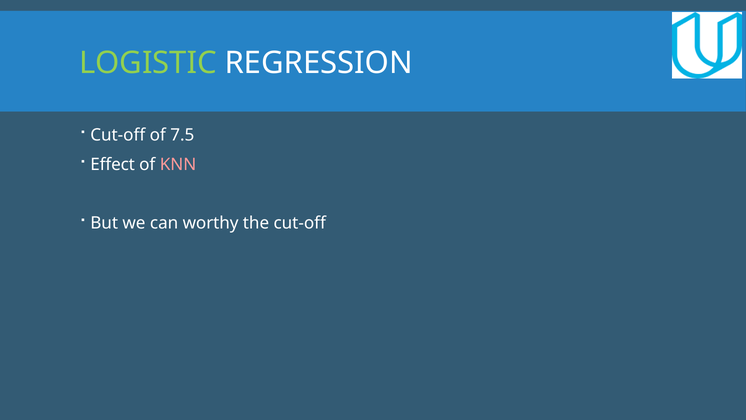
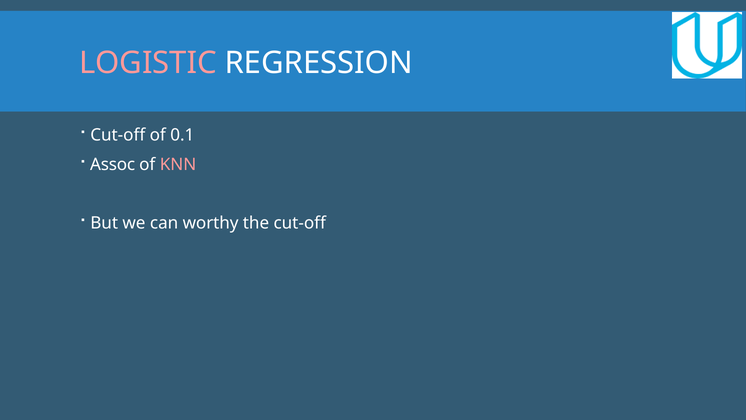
LOGISTIC colour: light green -> pink (148, 63)
7.5: 7.5 -> 0.1 (182, 135)
Effect: Effect -> Assoc (113, 164)
